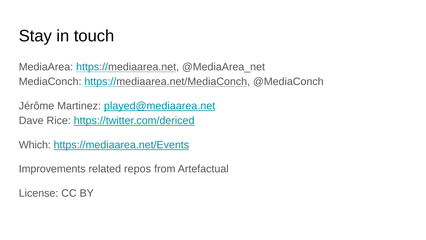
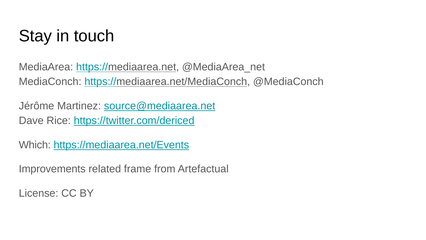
played@mediaarea.net: played@mediaarea.net -> source@mediaarea.net (160, 106)
repos: repos -> frame (138, 169)
